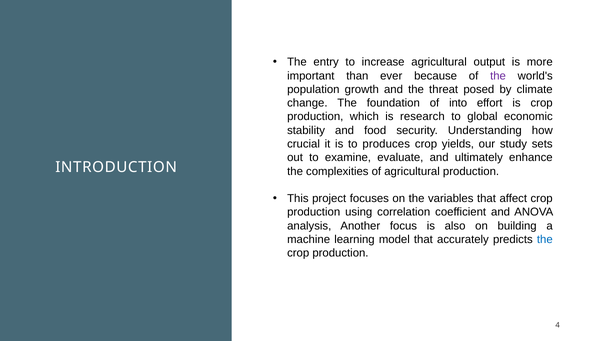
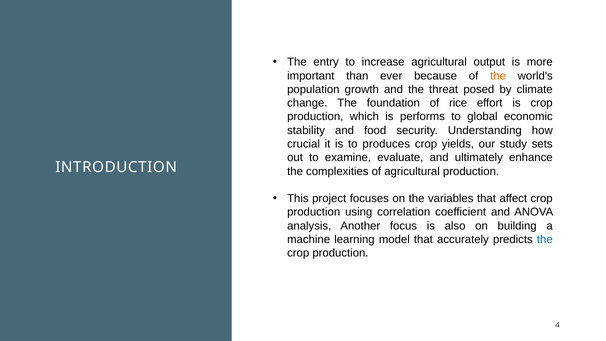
the colour: purple -> orange (498, 76)
into: into -> rice (458, 103)
research: research -> performs (422, 117)
